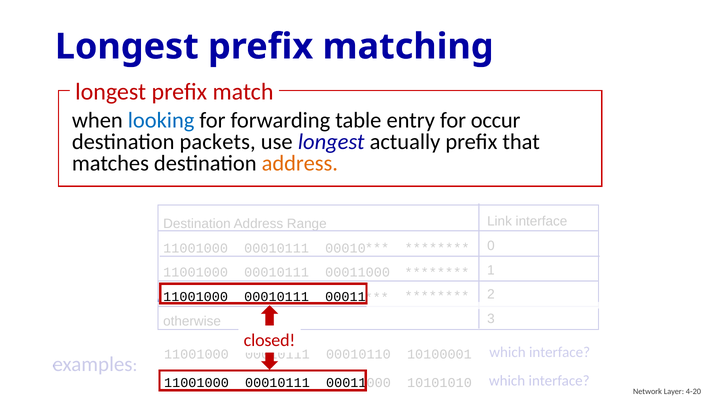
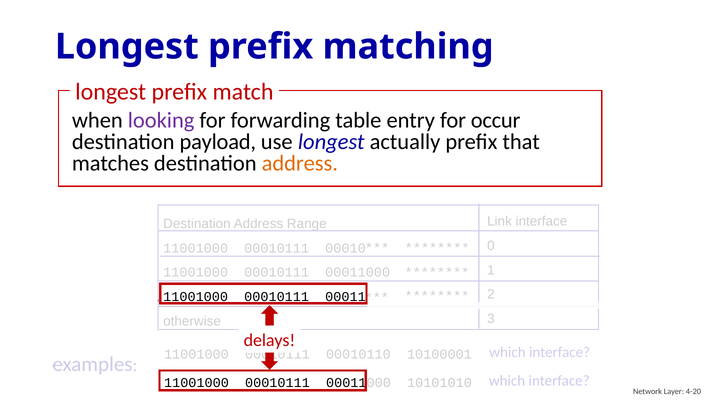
looking colour: blue -> purple (161, 120)
packets: packets -> payload (218, 142)
closed: closed -> delays (269, 340)
